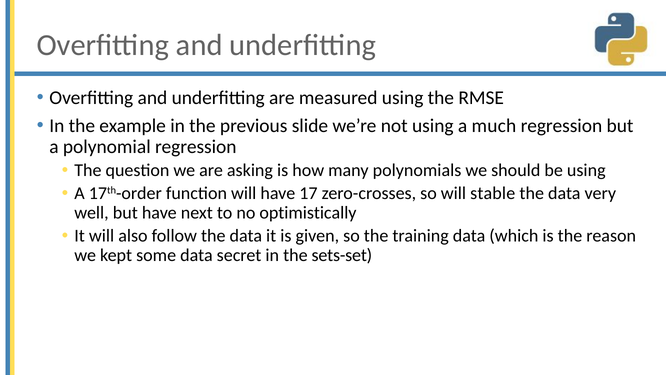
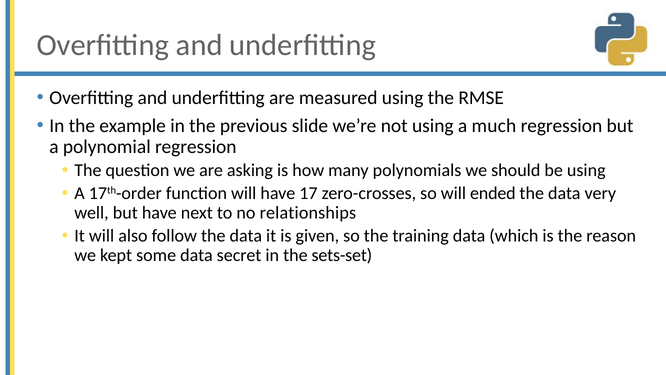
stable: stable -> ended (493, 193)
optimistically: optimistically -> relationships (308, 213)
